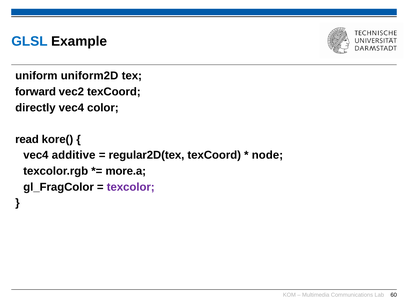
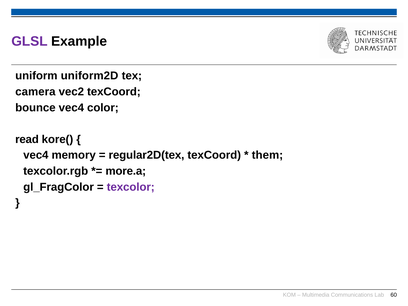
GLSL colour: blue -> purple (29, 41)
forward: forward -> camera (35, 92)
directly: directly -> bounce (35, 108)
additive: additive -> memory (74, 155)
node: node -> them (267, 155)
